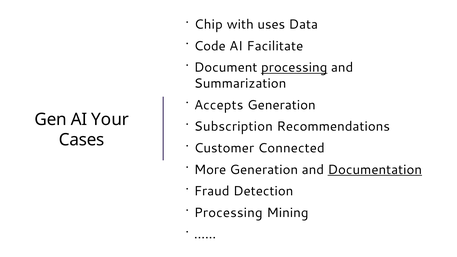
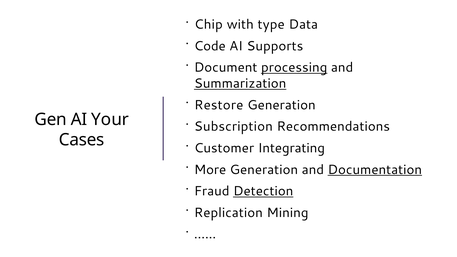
uses: uses -> type (271, 24)
Facilitate: Facilitate -> Supports (275, 46)
Summarization underline: none -> present (240, 84)
Accepts: Accepts -> Restore (219, 105)
Connected: Connected -> Integrating (291, 148)
Detection underline: none -> present (263, 191)
Processing: Processing -> Replication (228, 213)
